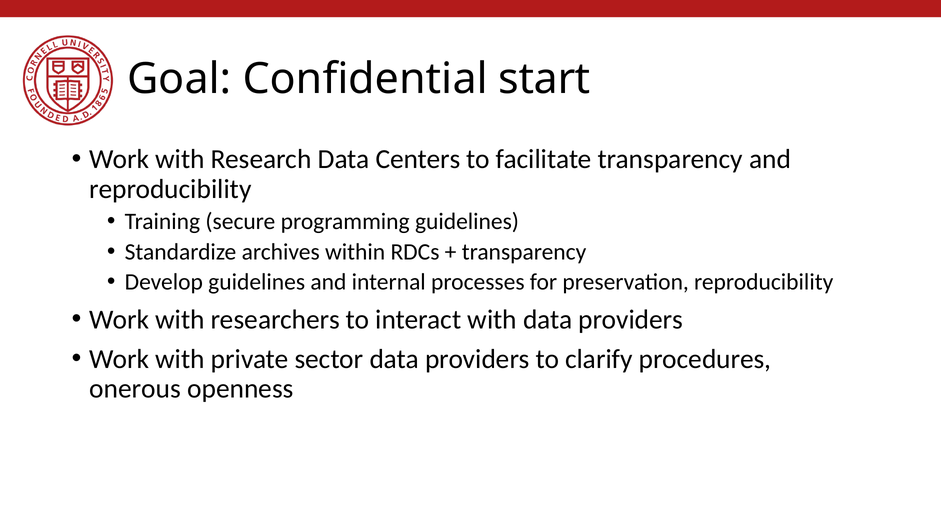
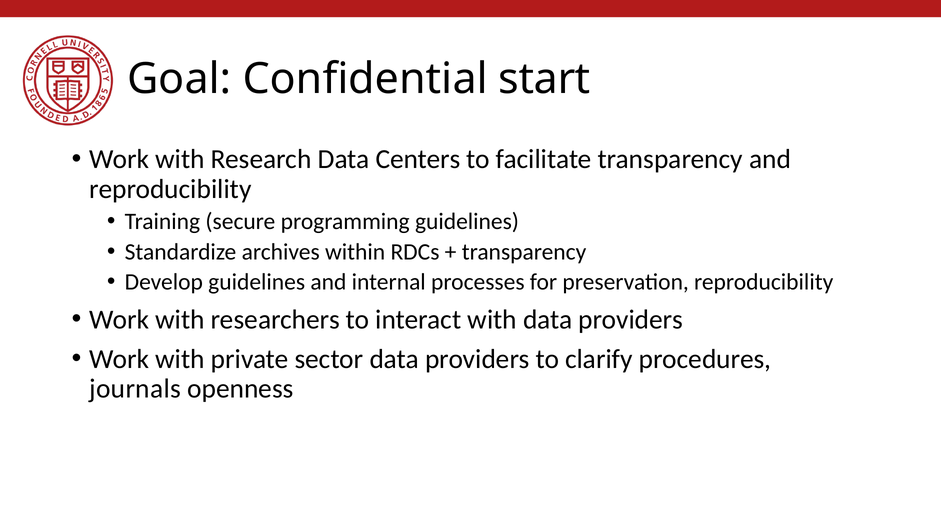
onerous: onerous -> journals (135, 388)
